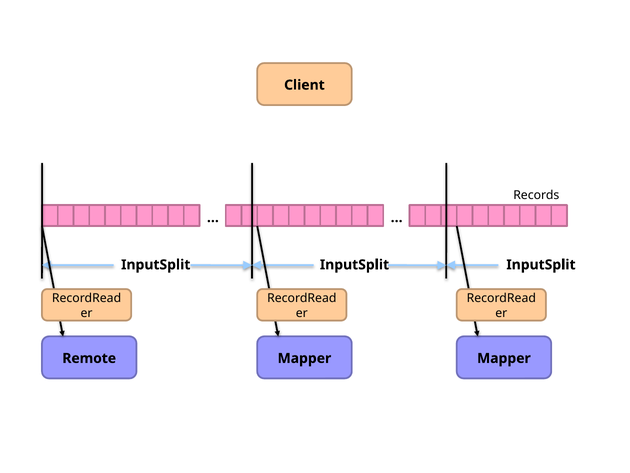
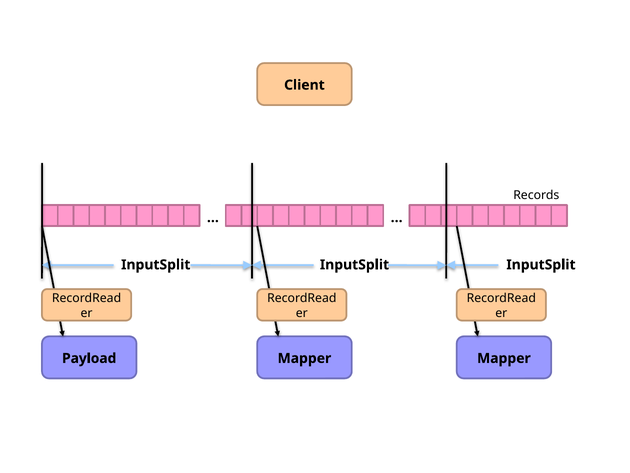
Remote: Remote -> Payload (89, 358)
